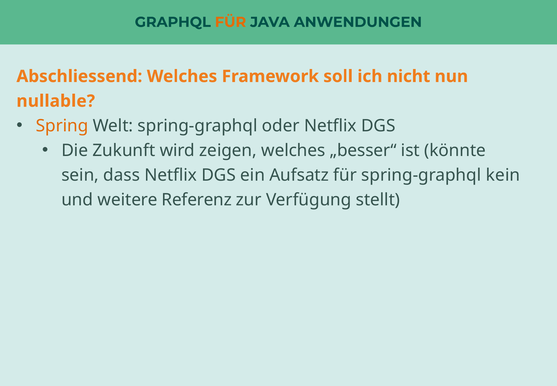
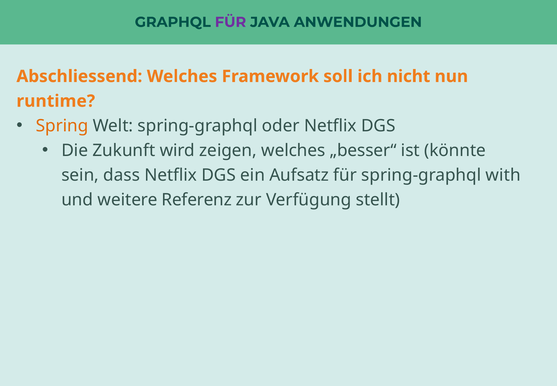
FÜR colour: orange -> purple (231, 22)
nullable: nullable -> runtime (56, 101)
kein: kein -> with (503, 175)
